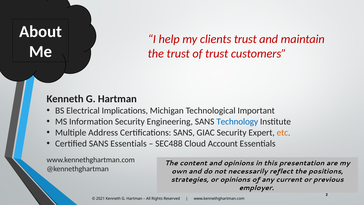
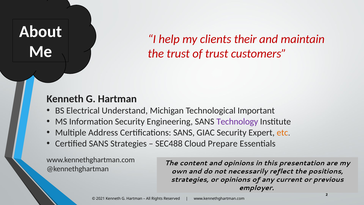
clients trust: trust -> their (245, 39)
Implications: Implications -> Understand (125, 111)
Technology colour: blue -> purple (237, 121)
SANS Essentials: Essentials -> Strategies (129, 143)
Account: Account -> Prepare (223, 143)
